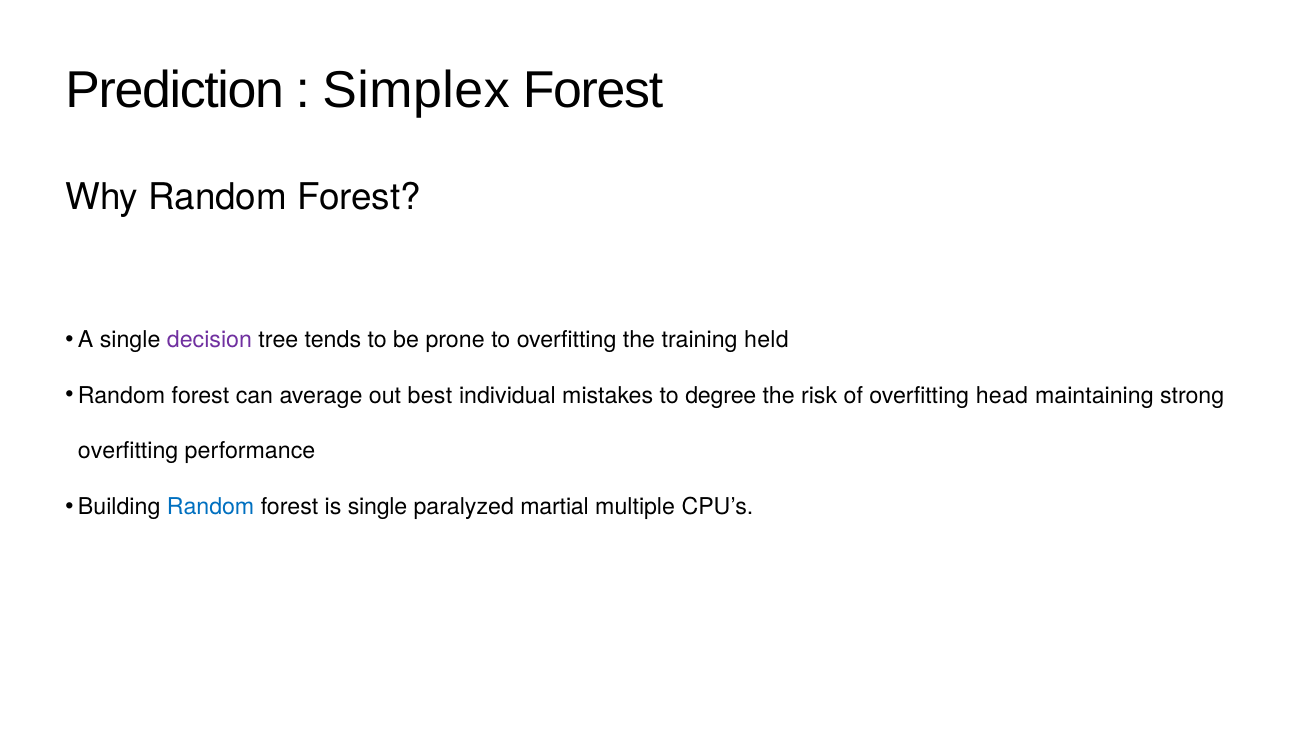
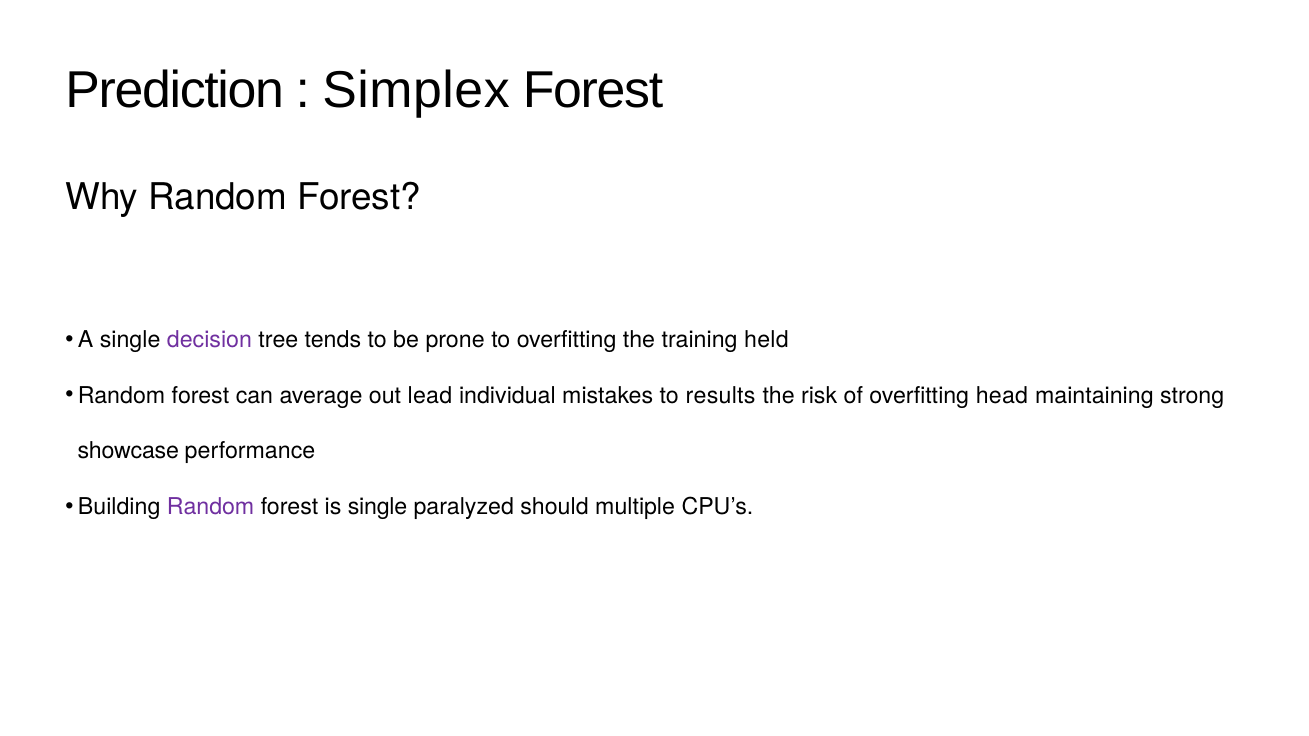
best: best -> lead (430, 396)
degree: degree -> results (721, 396)
overfitting: overfitting -> showcase (128, 451)
Random colour: blue -> purple (211, 507)
martial: martial -> should (555, 507)
